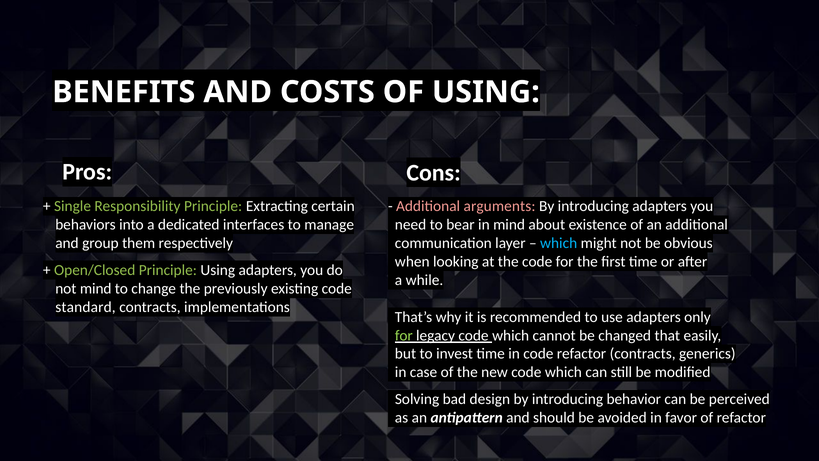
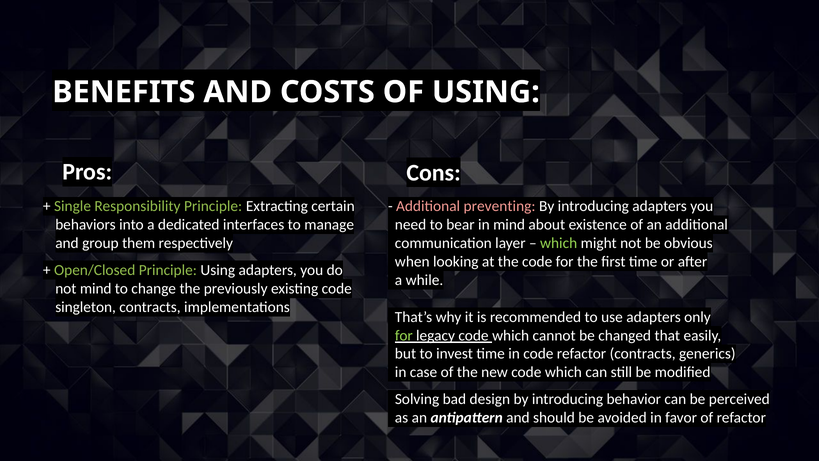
arguments: arguments -> preventing (500, 206)
which colour: light blue -> light green (559, 243)
standard: standard -> singleton (86, 307)
